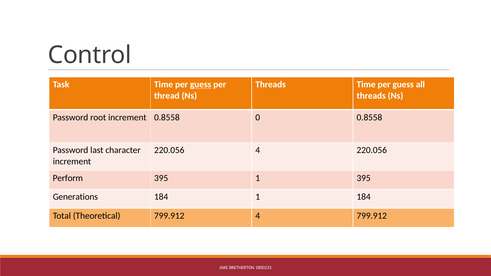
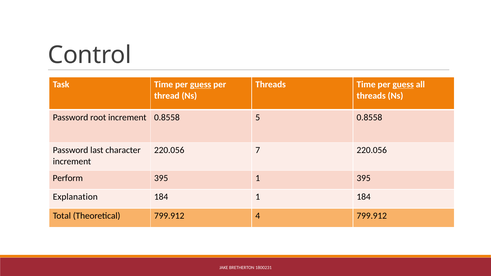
guess underline: none -> present (403, 85)
0: 0 -> 5 (258, 117)
220.056 4: 4 -> 7 (258, 150)
Generations: Generations -> Explanation (75, 197)
